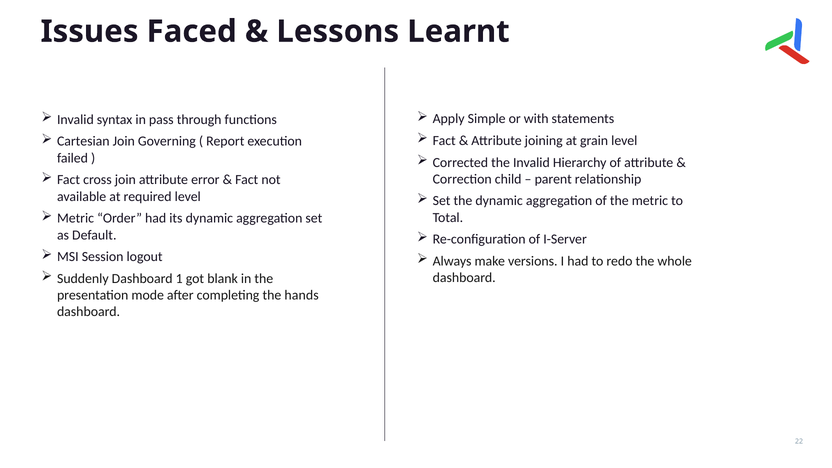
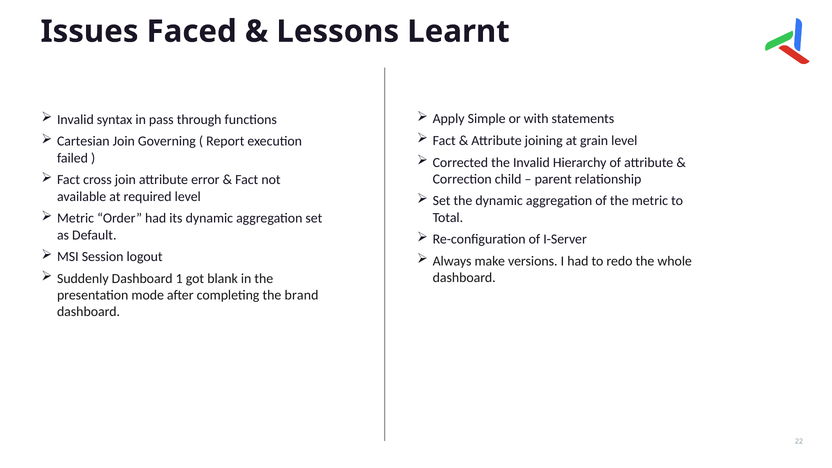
hands: hands -> brand (302, 295)
